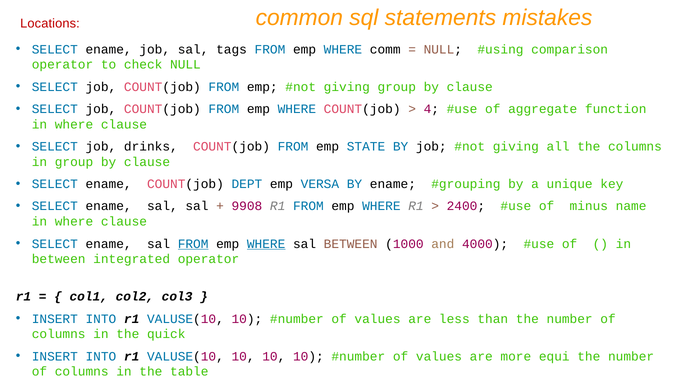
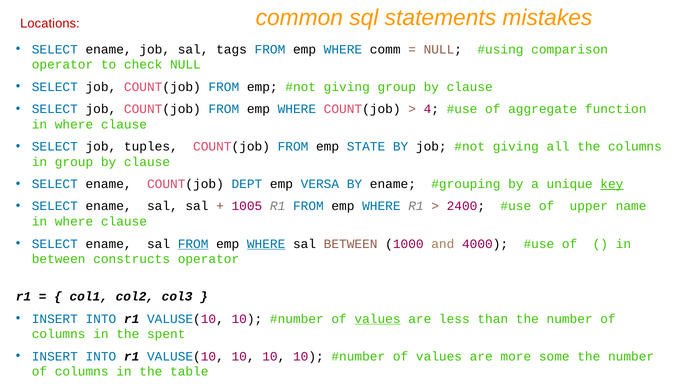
drinks: drinks -> tuples (151, 147)
key underline: none -> present (612, 184)
9908: 9908 -> 1005 (247, 206)
minus: minus -> upper (589, 206)
integrated: integrated -> constructs (132, 259)
values underline: none -> present (378, 319)
quick: quick -> spent (166, 334)
equi: equi -> some (554, 357)
